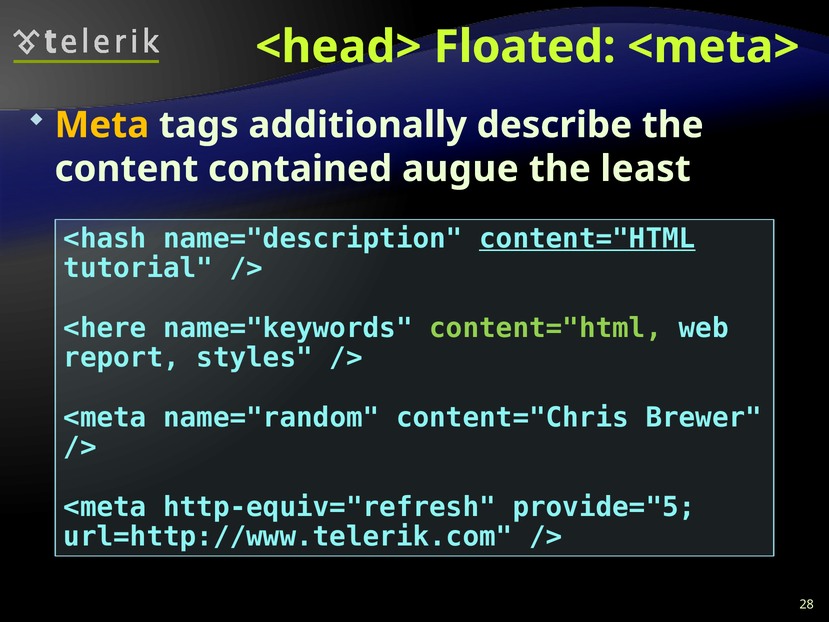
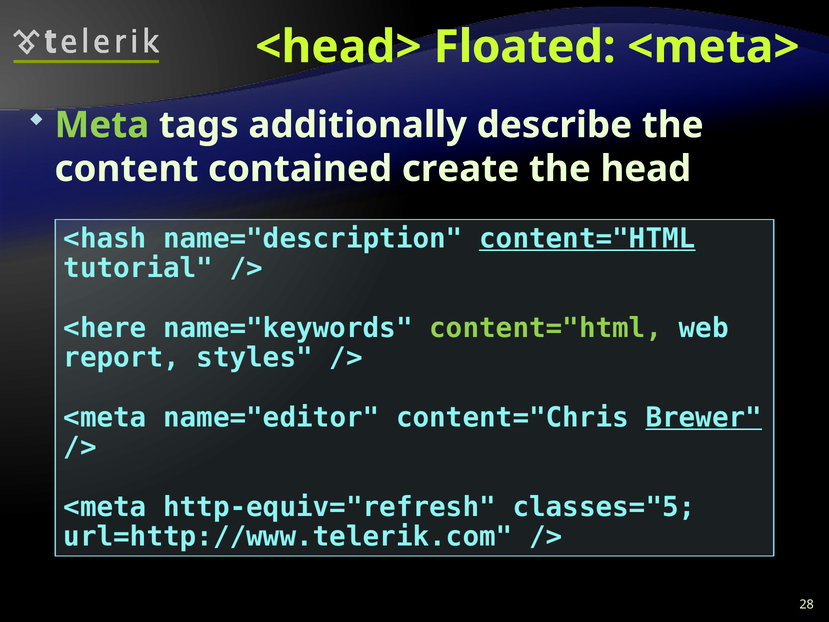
Meta colour: yellow -> light green (102, 125)
augue: augue -> create (461, 169)
least: least -> head (646, 169)
name="random: name="random -> name="editor (271, 417)
Brewer underline: none -> present (704, 417)
provide="5: provide="5 -> classes="5 (604, 507)
